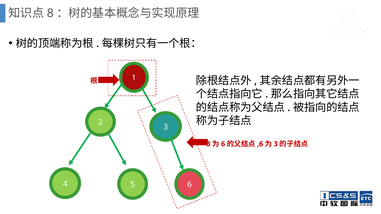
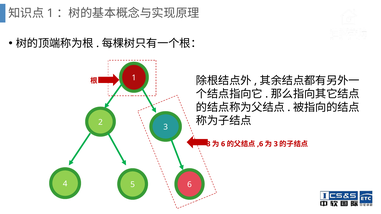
8: 8 -> 1 (50, 13)
